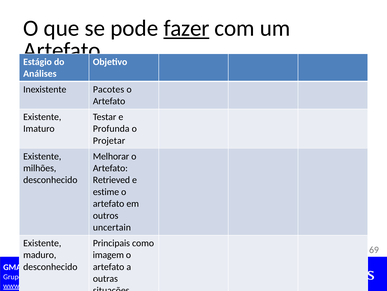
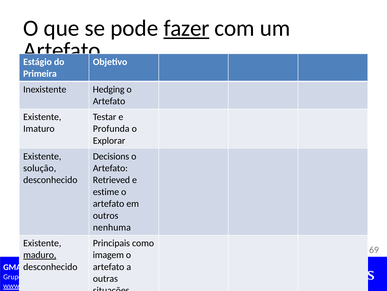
Análises: Análises -> Primeira (40, 73)
Pacotes: Pacotes -> Hedging (109, 89)
Projetar: Projetar -> Explorar (109, 140)
Melhorar: Melhorar -> Decisions (111, 156)
milhões: milhões -> solução (40, 168)
uncertain: uncertain -> nenhuma (112, 227)
maduro underline: none -> present (40, 254)
